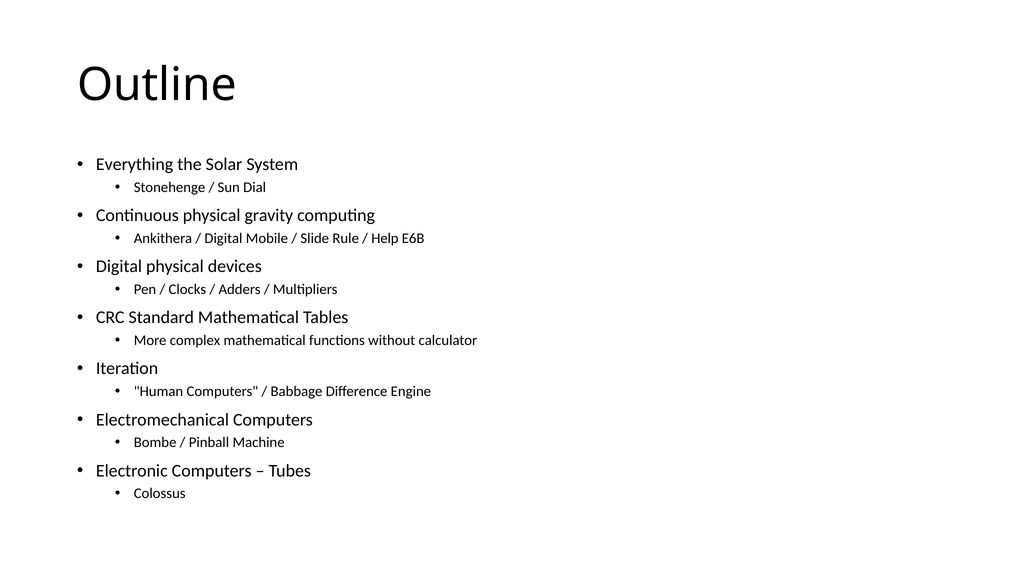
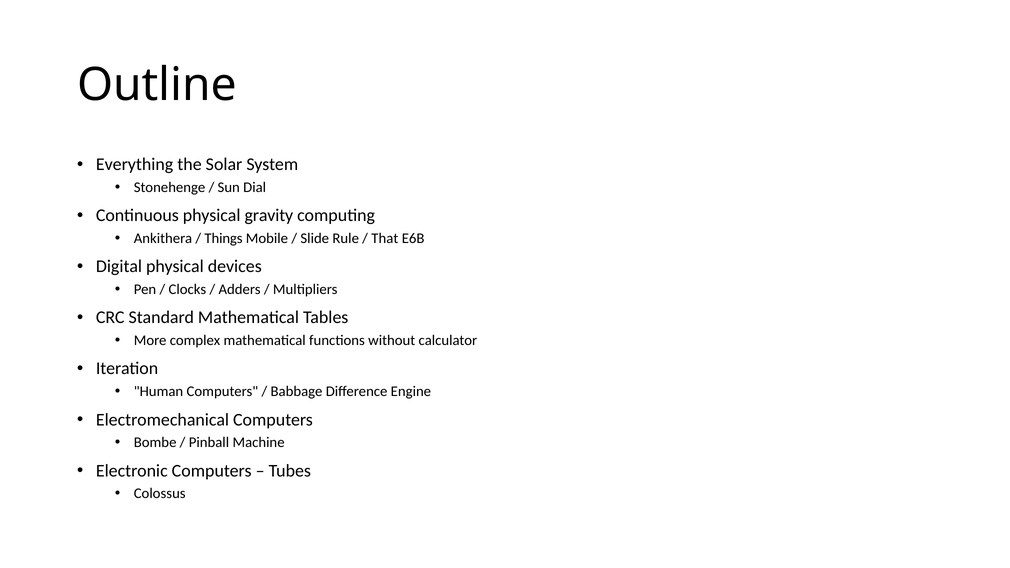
Digital: Digital -> Things (224, 238)
Help: Help -> That (385, 238)
